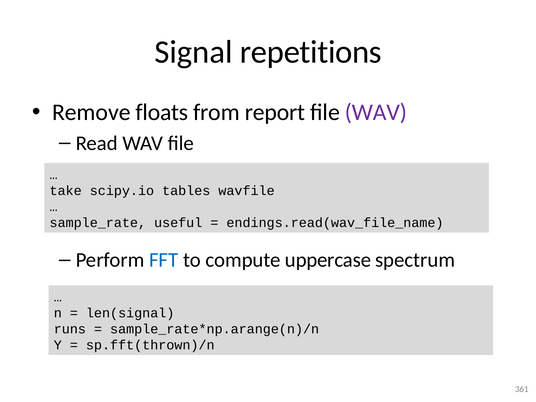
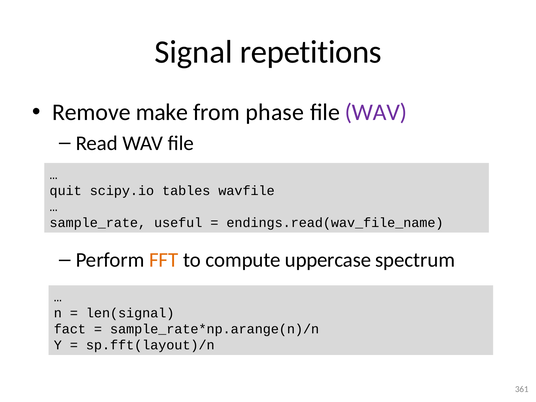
floats: floats -> make (162, 112)
report: report -> phase (275, 112)
take: take -> quit (66, 191)
FFT colour: blue -> orange (164, 260)
runs: runs -> fact (70, 329)
sp.fft(thrown)/n: sp.fft(thrown)/n -> sp.fft(layout)/n (150, 345)
